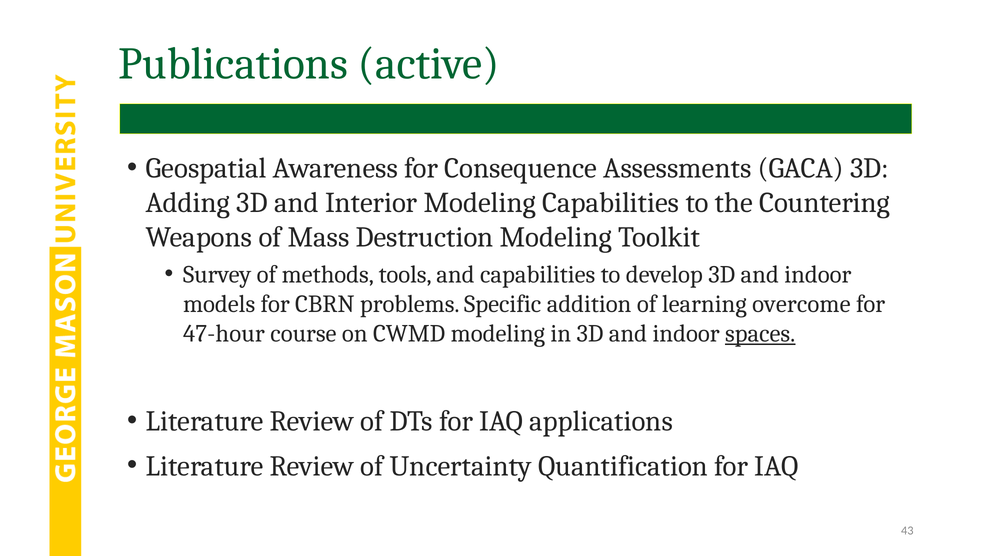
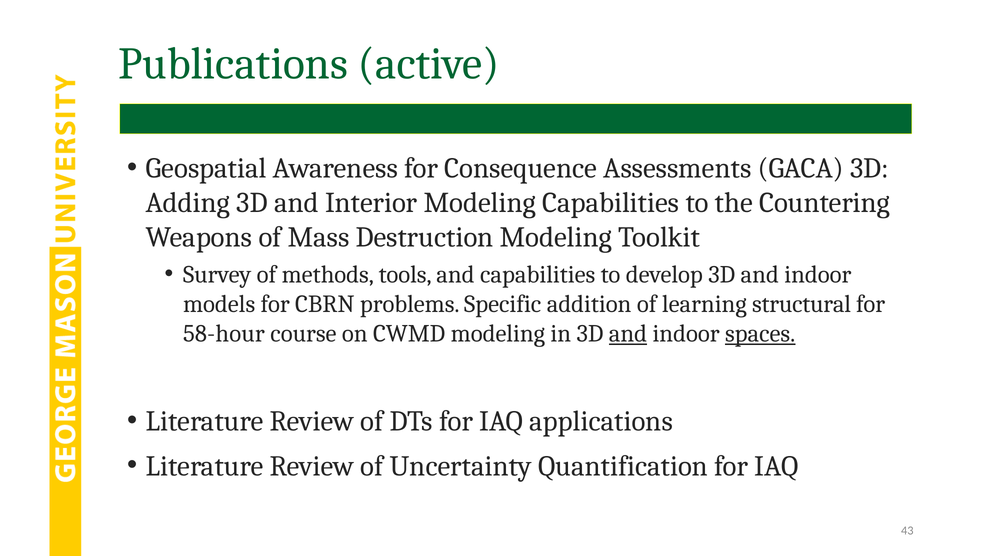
overcome: overcome -> structural (802, 304)
47-hour: 47-hour -> 58-hour (224, 334)
and underline: none -> present (628, 334)
